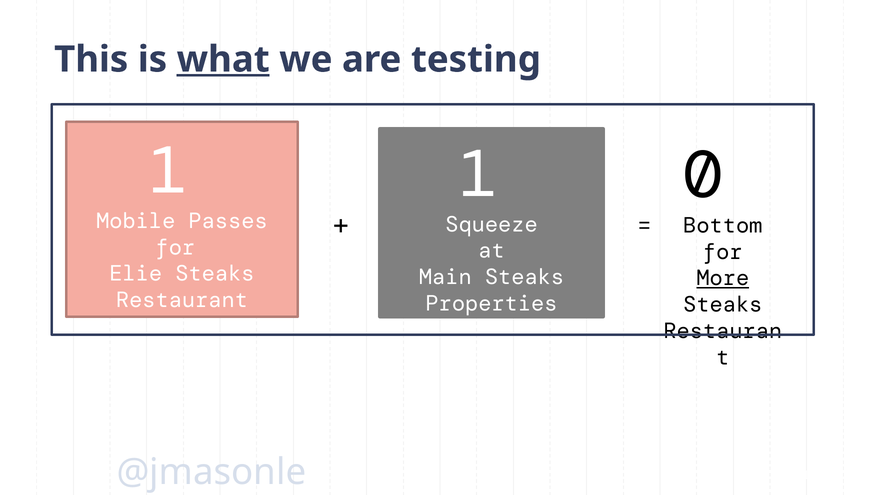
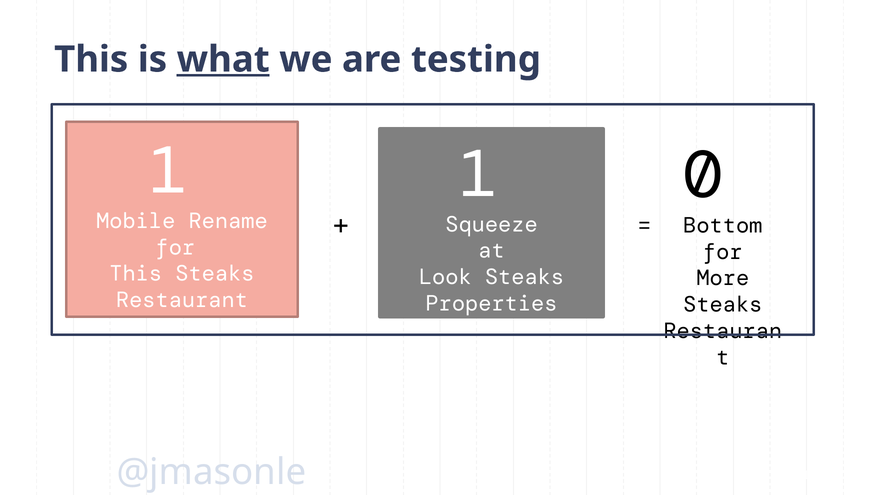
Passes: Passes -> Rename (228, 221)
Elie: Elie -> This (136, 274)
Main: Main -> Look (445, 277)
More underline: present -> none (723, 278)
